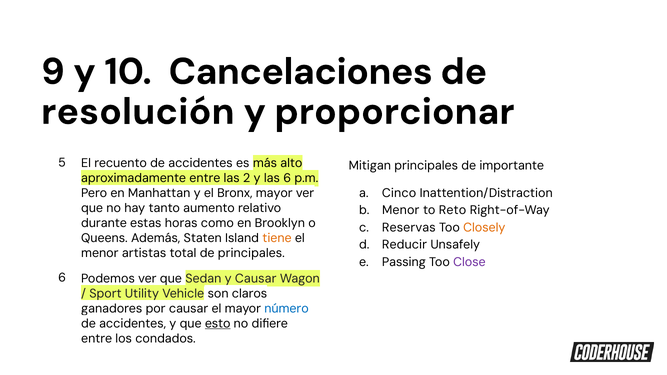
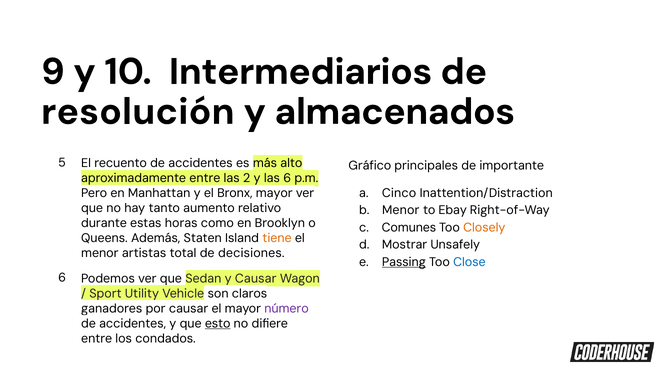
Cancelaciones: Cancelaciones -> Intermediarios (301, 72)
proporcionar: proporcionar -> almacenados (395, 112)
Mitigan: Mitigan -> Gráfico (370, 166)
Reto: Reto -> Ebay (453, 210)
Reservas: Reservas -> Comunes (409, 228)
Reducir: Reducir -> Mostrar (405, 245)
de principales: principales -> decisiones (251, 253)
Passing underline: none -> present (404, 262)
Close colour: purple -> blue (469, 262)
número colour: blue -> purple (287, 309)
